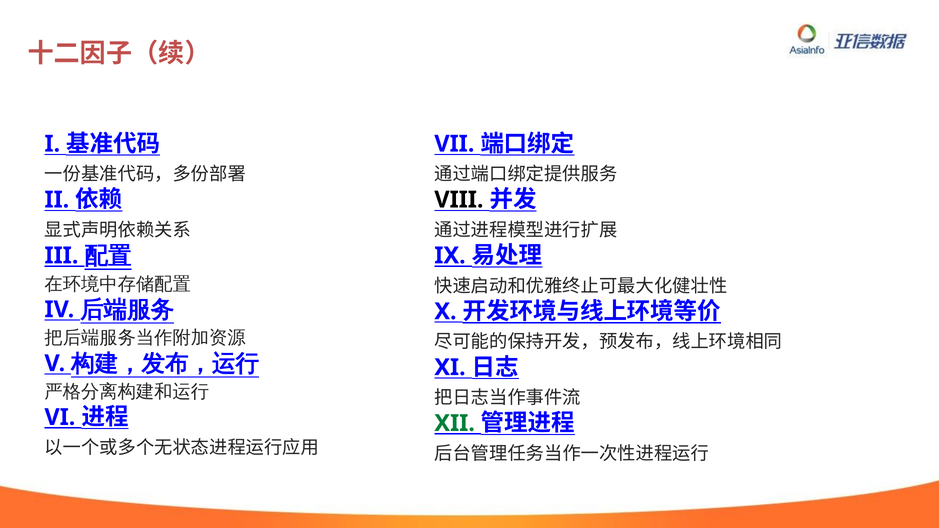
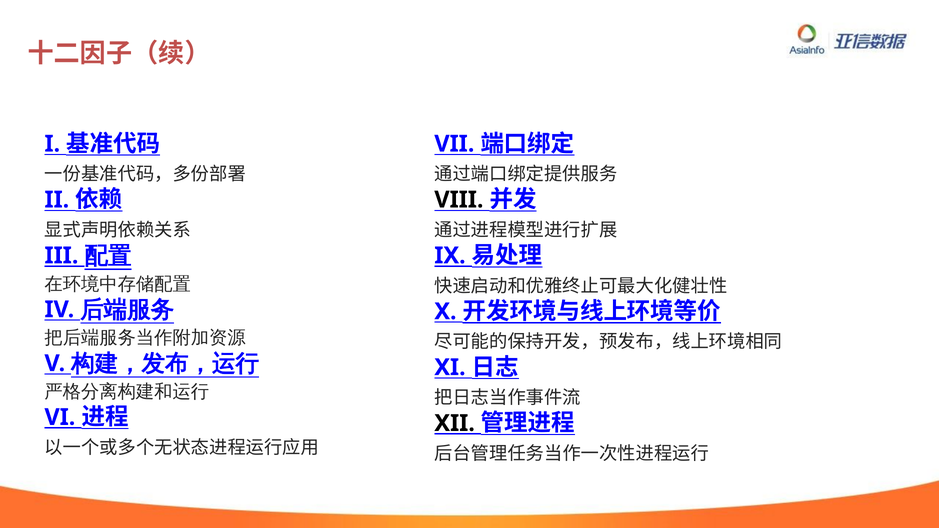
XII colour: green -> black (455, 423)
